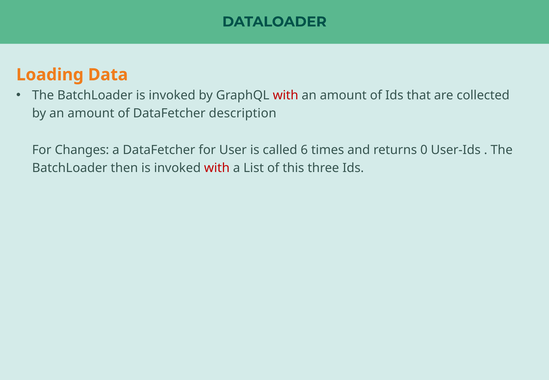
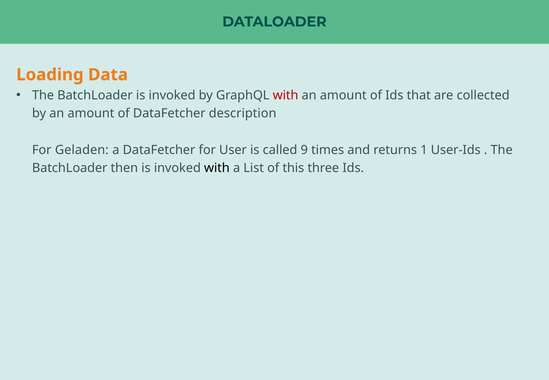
Changes: Changes -> Geladen (82, 150)
6: 6 -> 9 (304, 150)
0: 0 -> 1 (424, 150)
with colour: red -> black (217, 168)
